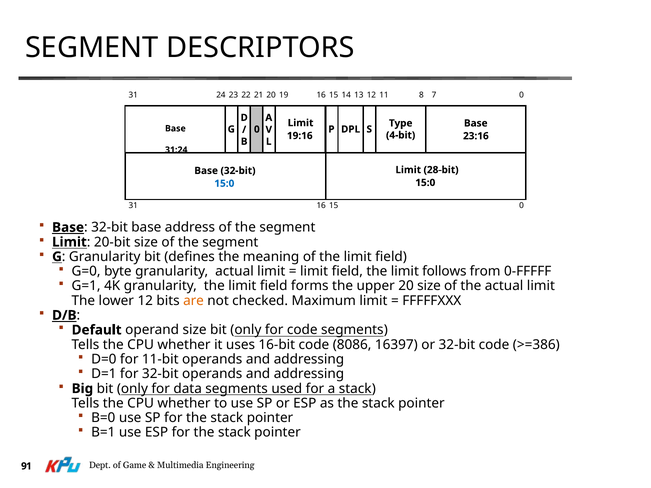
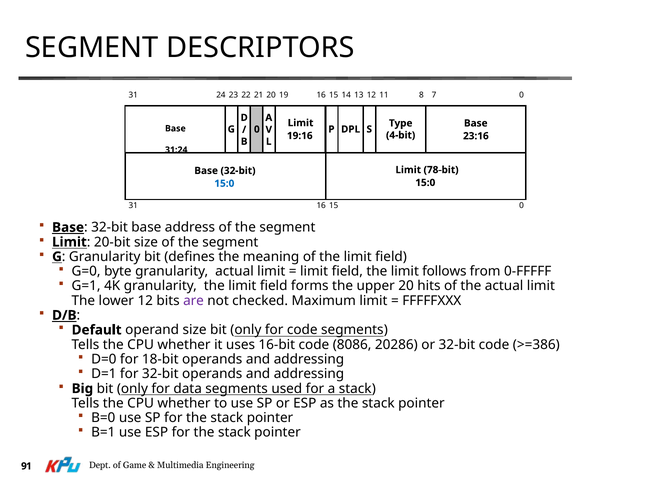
28-bit: 28-bit -> 78-bit (441, 170)
20 size: size -> hits (429, 286)
are colour: orange -> purple (194, 301)
16397: 16397 -> 20286 (396, 345)
11-bit: 11-bit -> 18-bit (160, 359)
